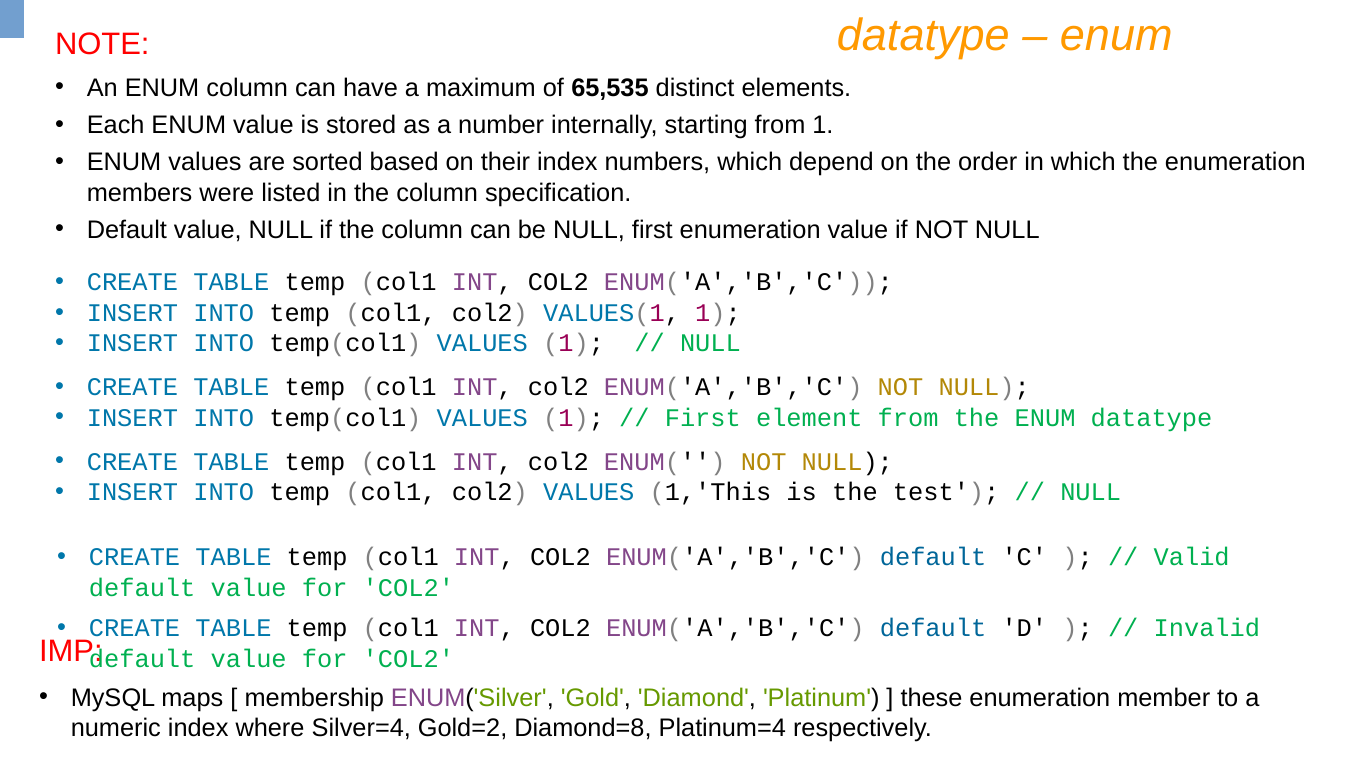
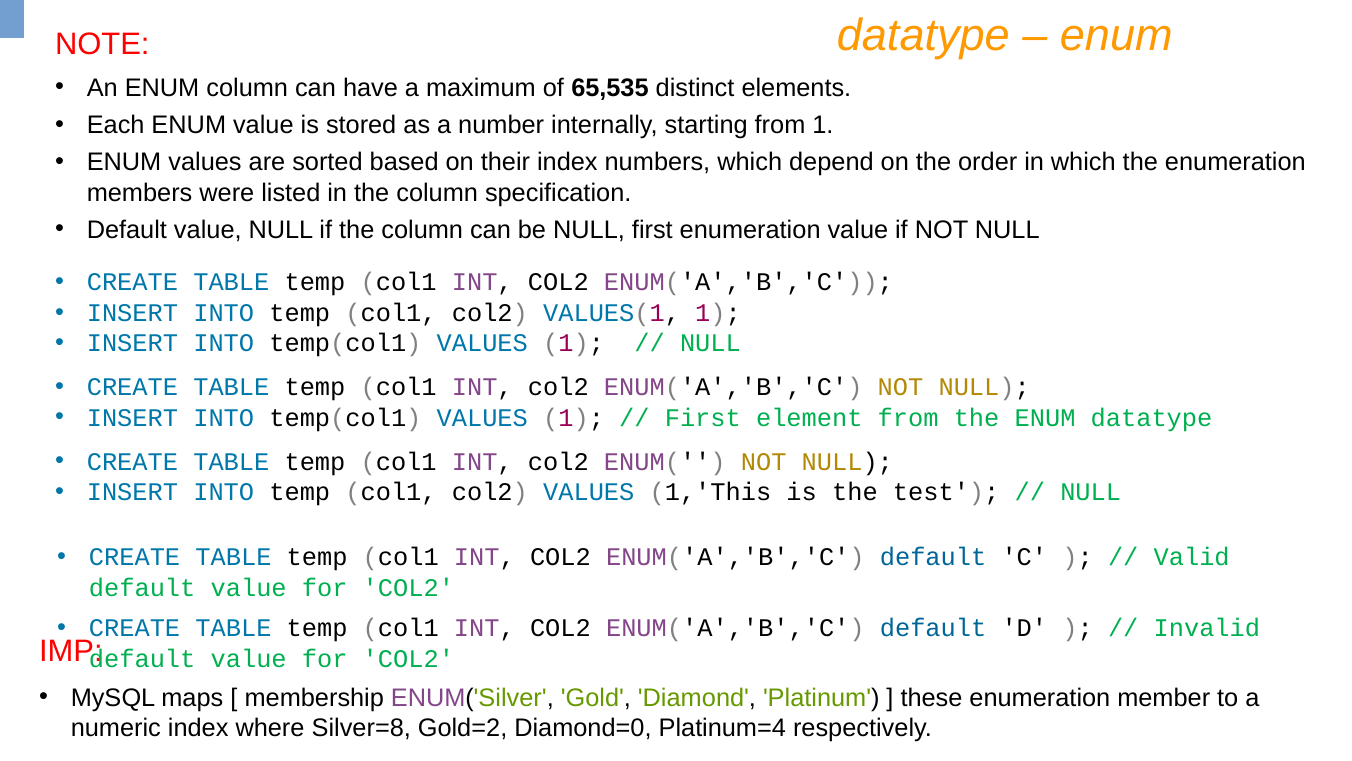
Silver=4: Silver=4 -> Silver=8 (361, 728)
Diamond=8: Diamond=8 -> Diamond=0 (583, 728)
